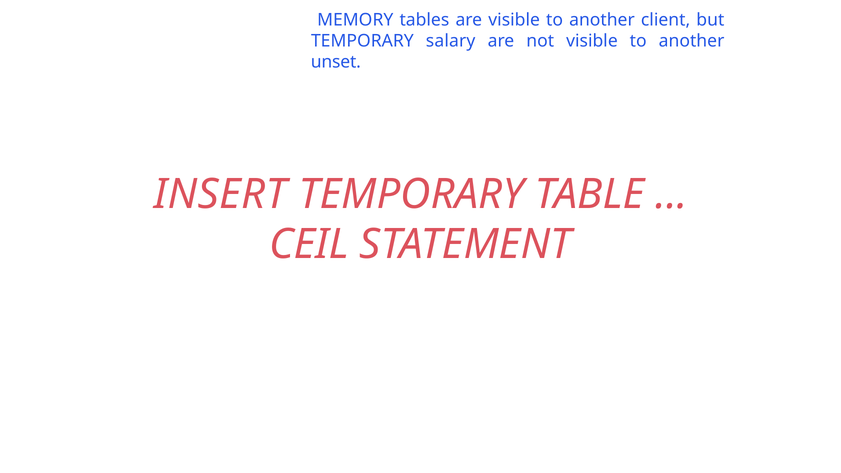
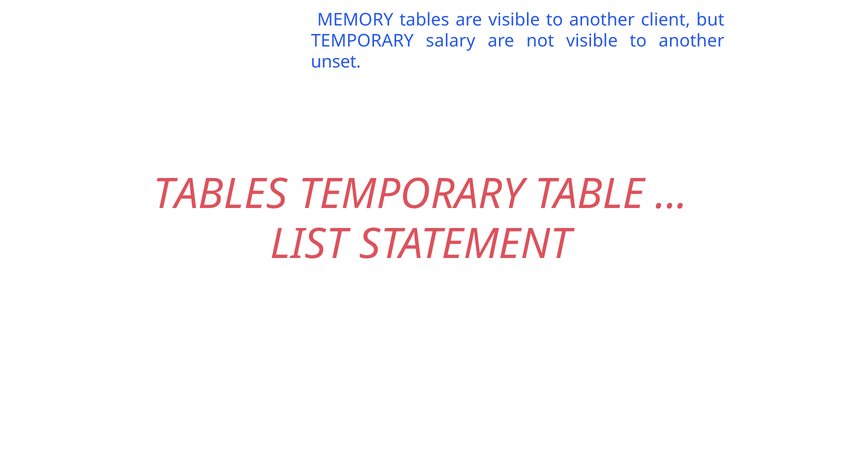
INSERT: INSERT -> TABLES (220, 194)
CEIL: CEIL -> LIST (309, 245)
